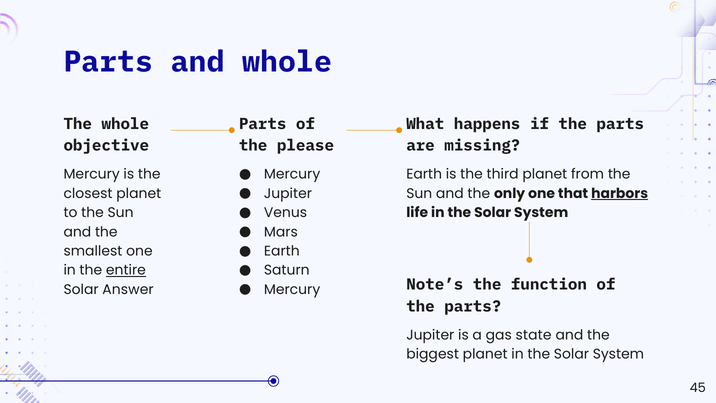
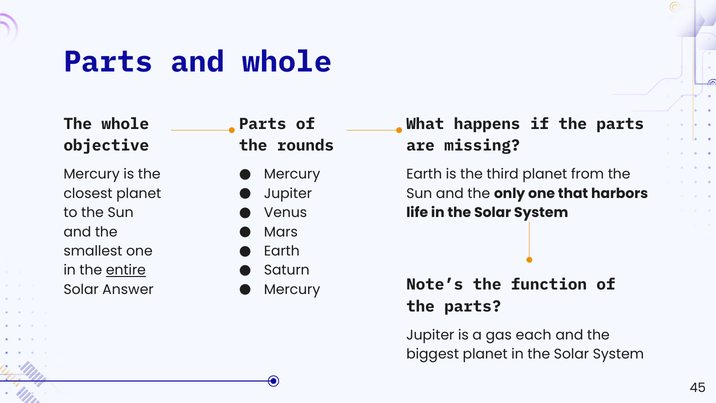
please: please -> rounds (305, 146)
harbors underline: present -> none (620, 193)
state: state -> each (534, 335)
